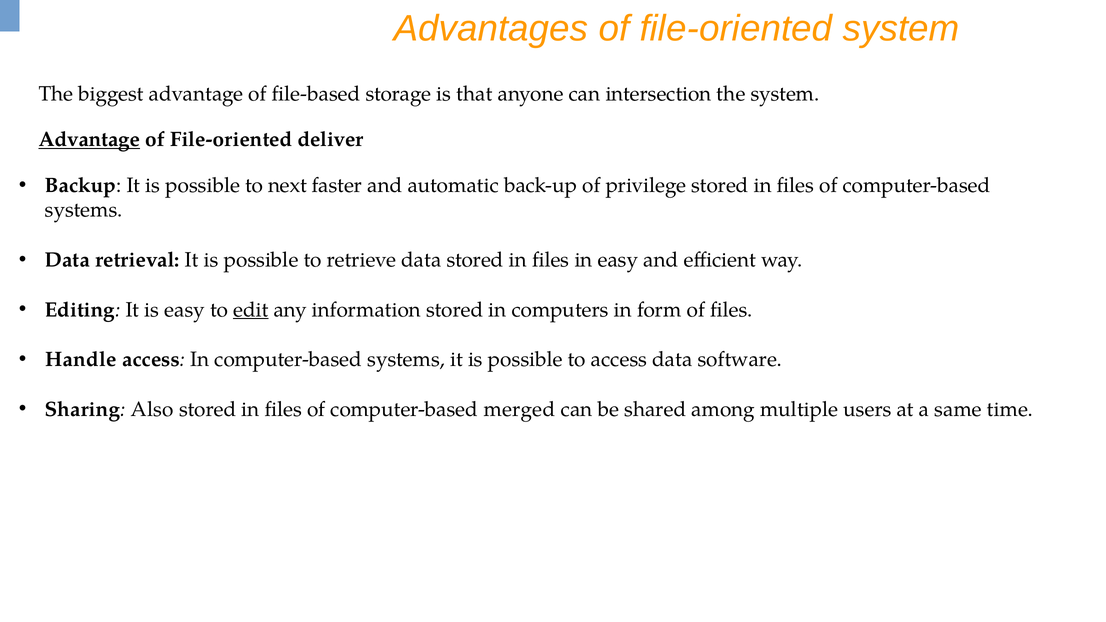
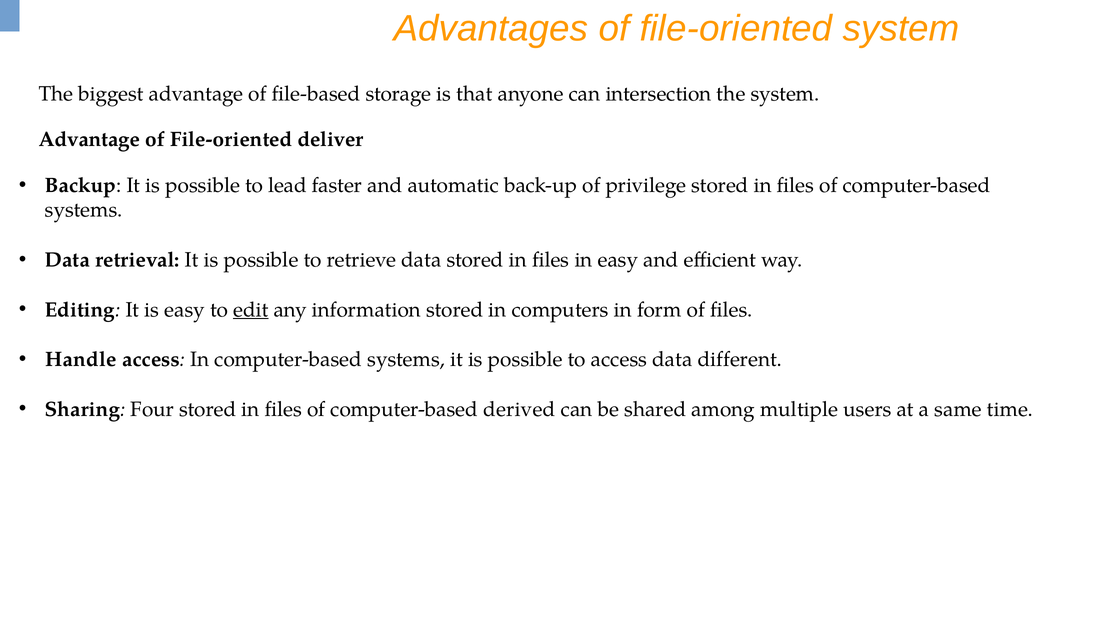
Advantage underline: present -> none (89, 140)
next: next -> lead (287, 185)
software: software -> different (740, 360)
Also: Also -> Four (152, 409)
merged: merged -> derived (519, 409)
